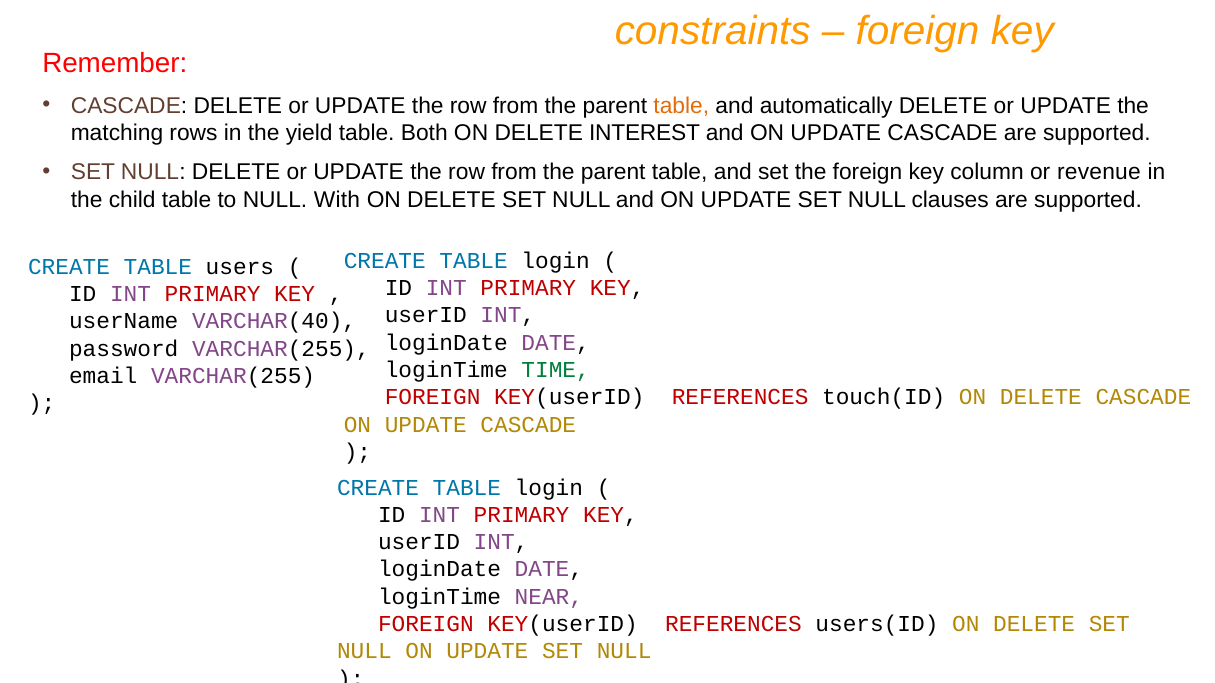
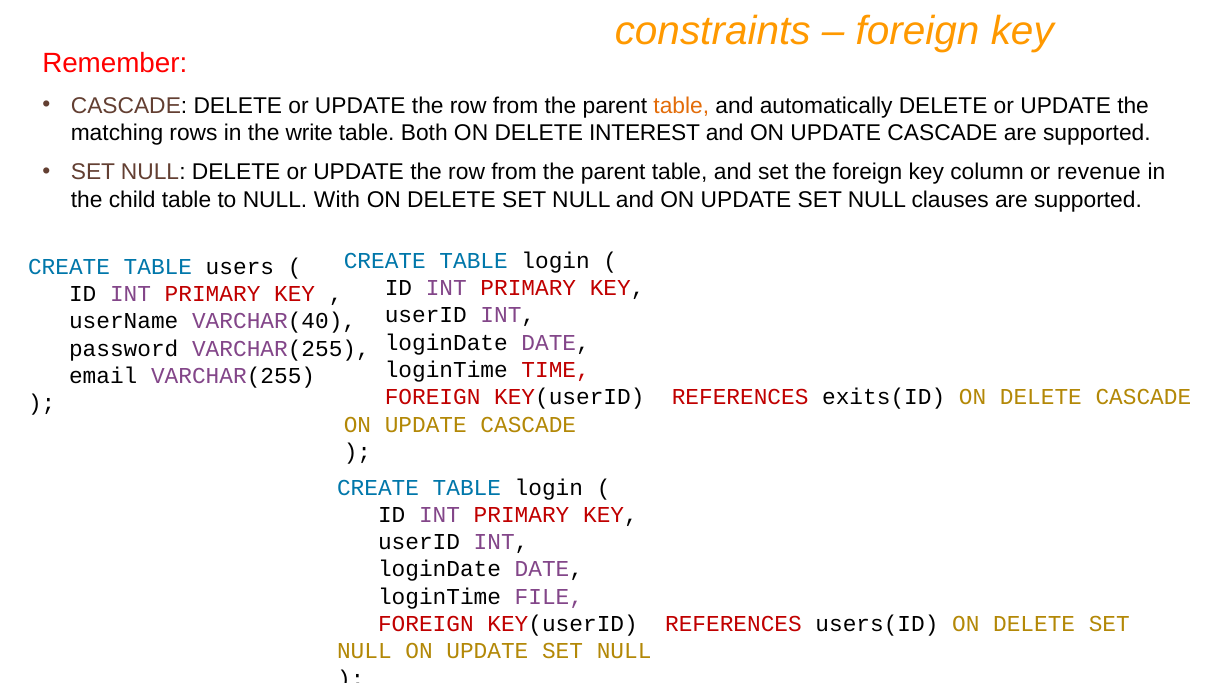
yield: yield -> write (309, 133)
TIME colour: green -> red (556, 370)
touch(ID: touch(ID -> exits(ID (884, 398)
NEAR: NEAR -> FILE (549, 597)
